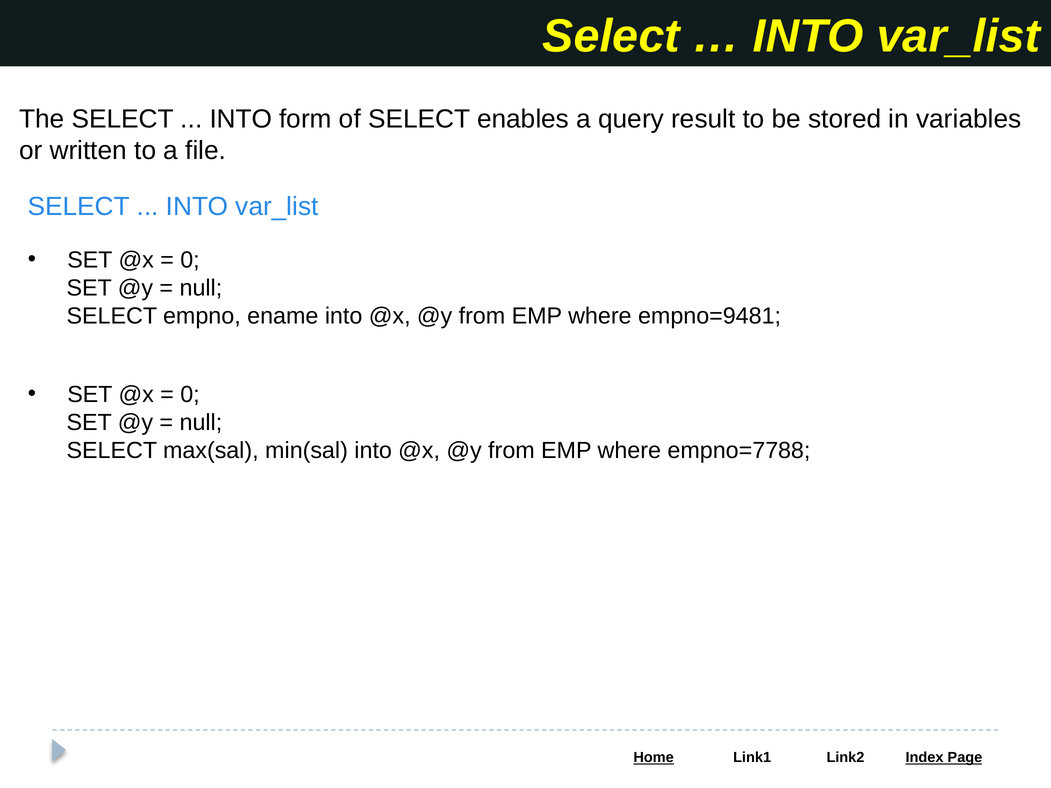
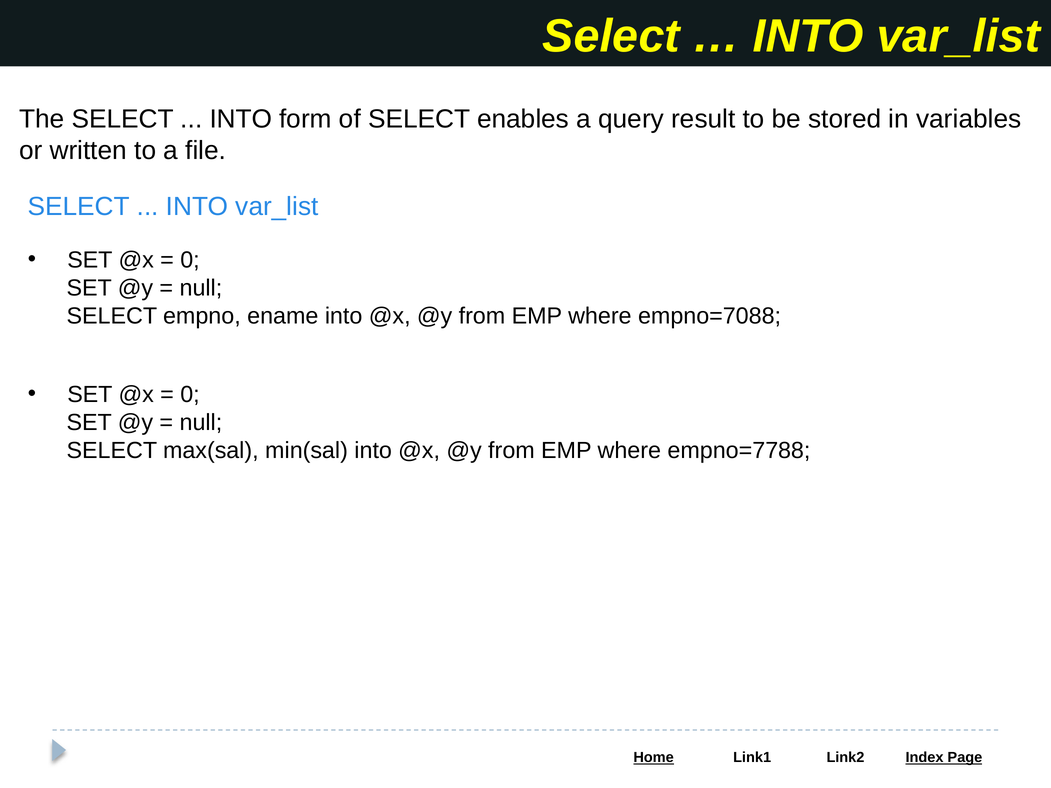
empno=9481: empno=9481 -> empno=7088 (710, 316)
